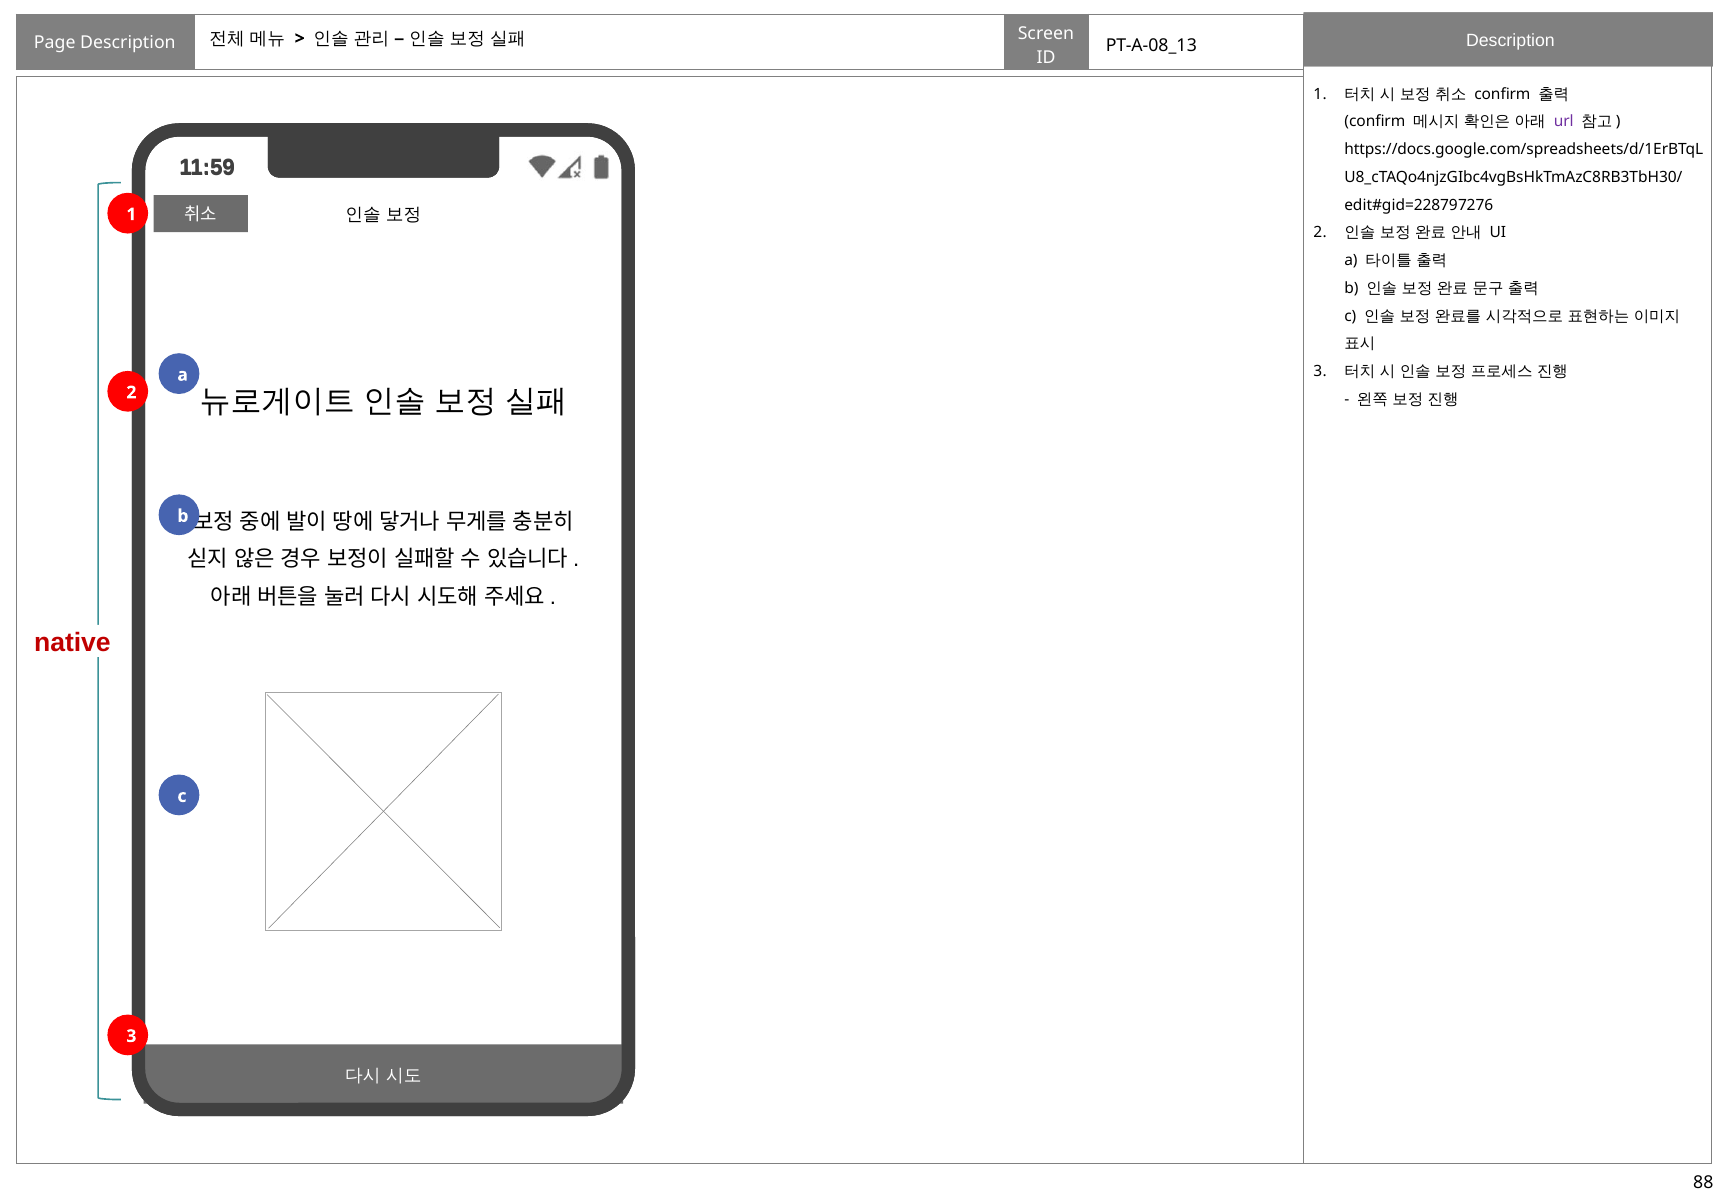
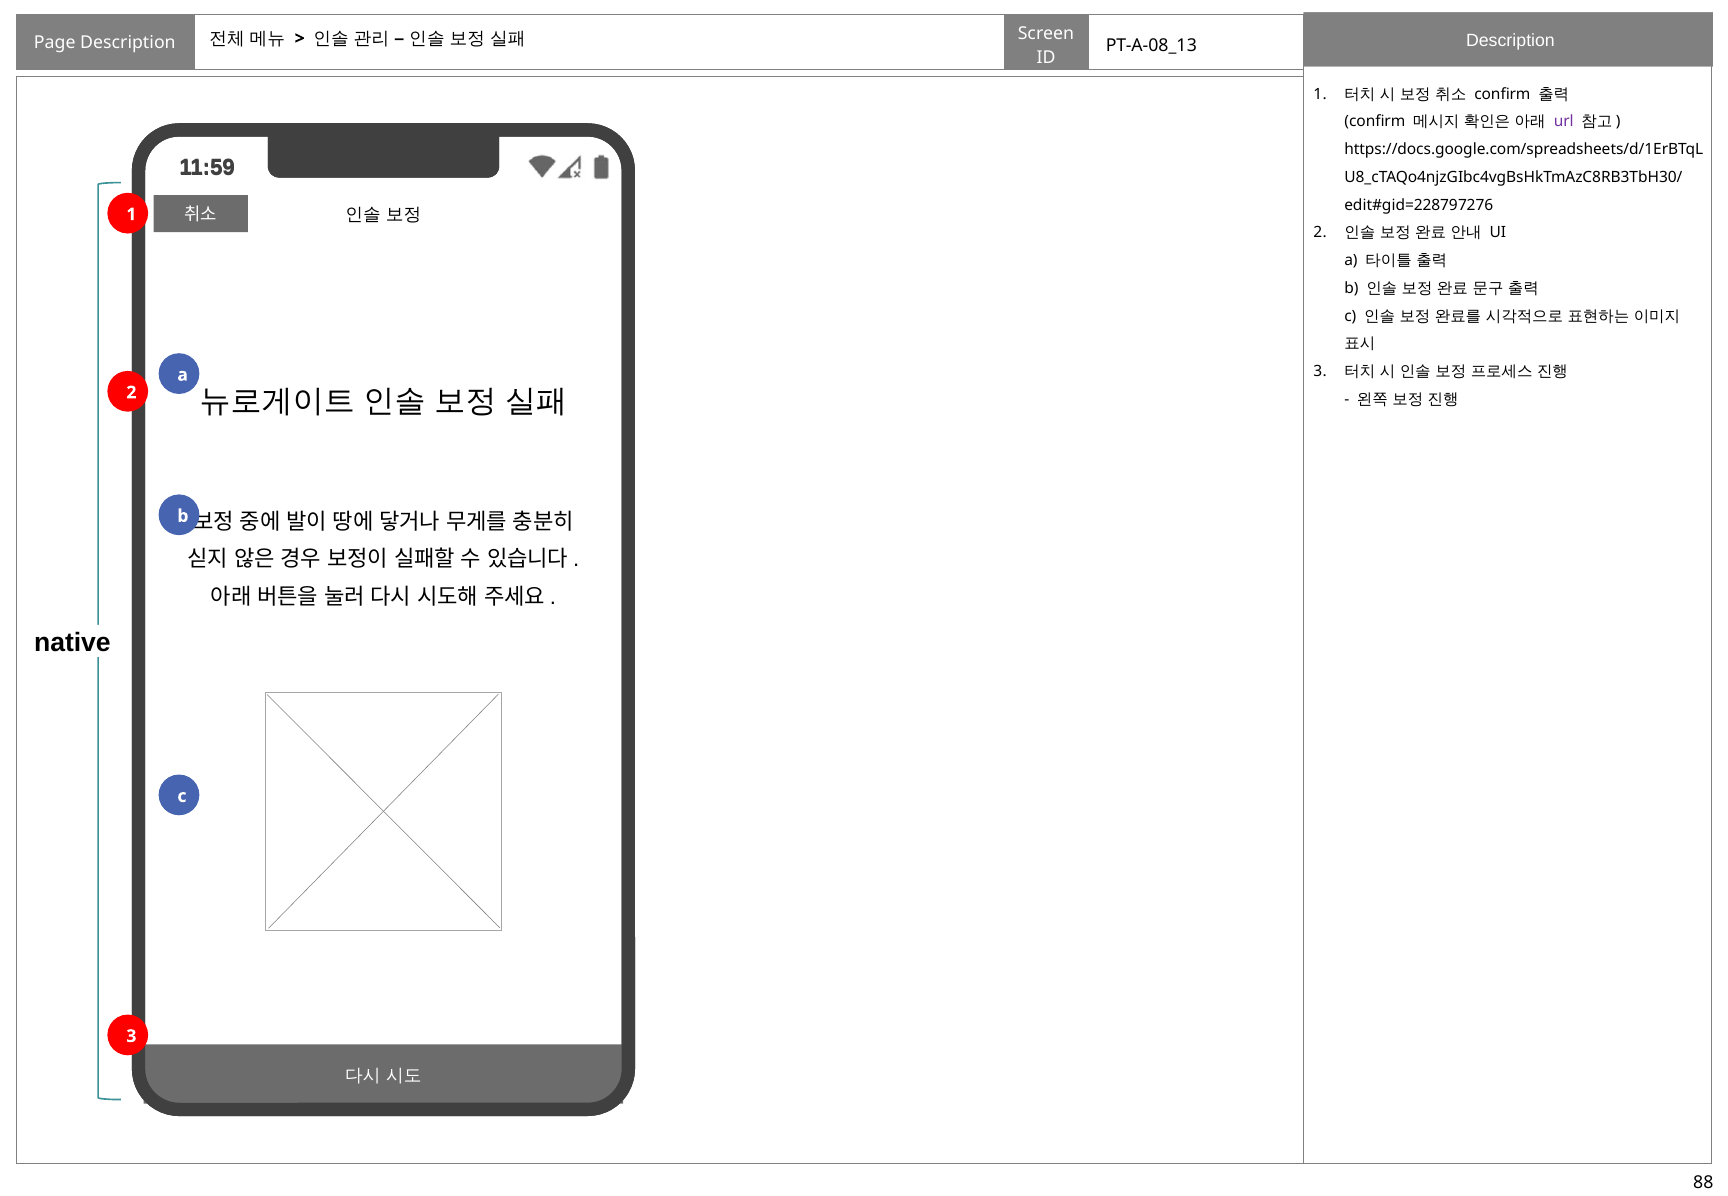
native colour: red -> black (72, 643)
